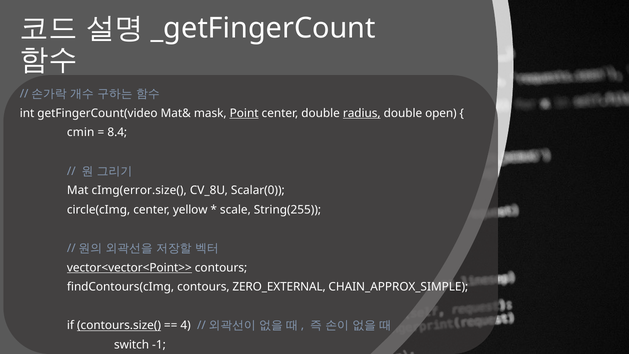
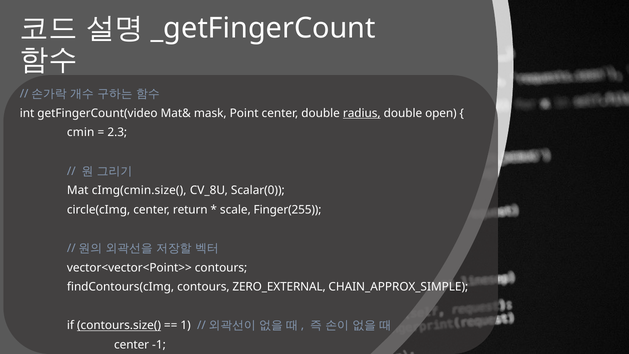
Point underline: present -> none (244, 113)
8.4: 8.4 -> 2.3 (117, 132)
cImg(error.size(: cImg(error.size( -> cImg(cmin.size( (139, 190)
yellow: yellow -> return (190, 210)
String(255: String(255 -> Finger(255 (288, 210)
vector<vector<Point>> underline: present -> none (129, 268)
4: 4 -> 1 (186, 325)
switch: switch -> center (132, 345)
